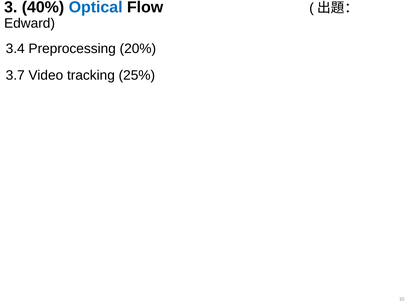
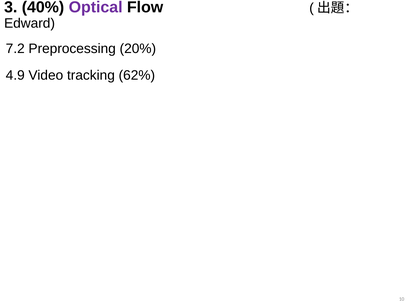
Optical colour: blue -> purple (96, 7)
3.4: 3.4 -> 7.2 (15, 49)
3.7: 3.7 -> 4.9 (15, 75)
25%: 25% -> 62% (137, 75)
